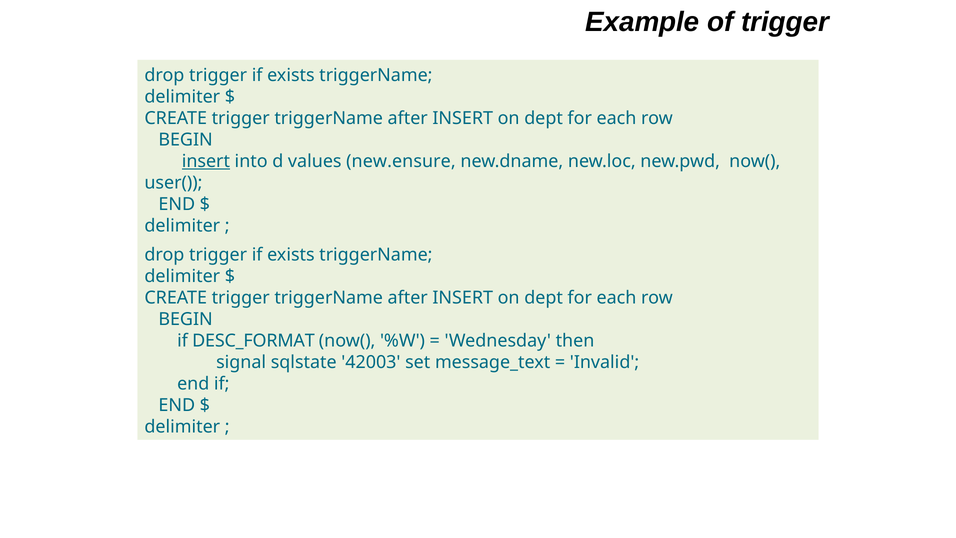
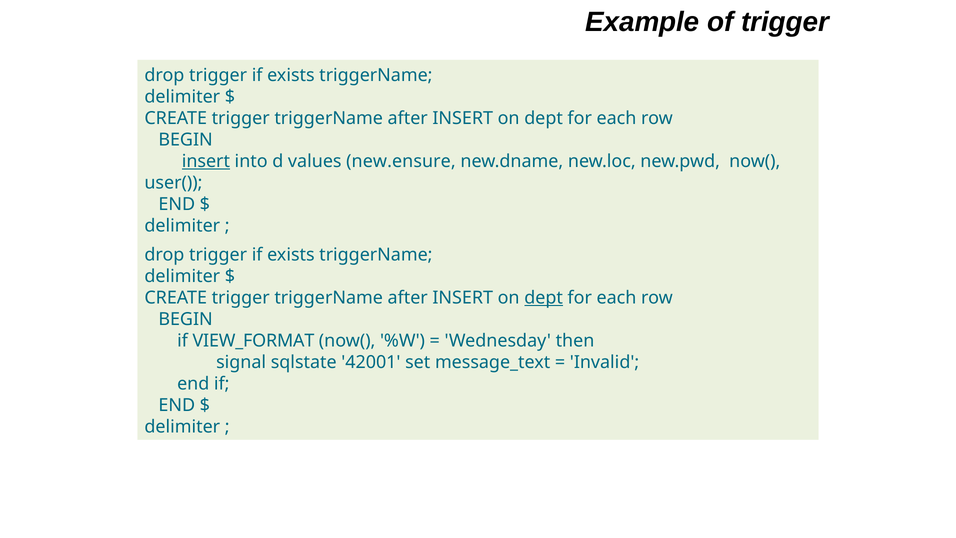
dept underline: none -> present (544, 298)
DESC_FORMAT: DESC_FORMAT -> VIEW_FORMAT (253, 341)
42003: 42003 -> 42001 (371, 362)
